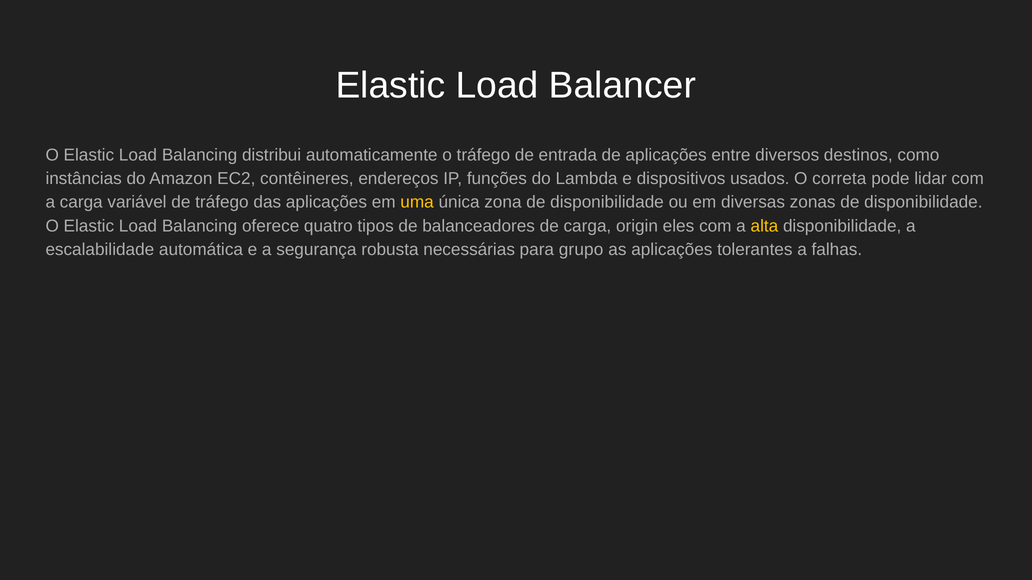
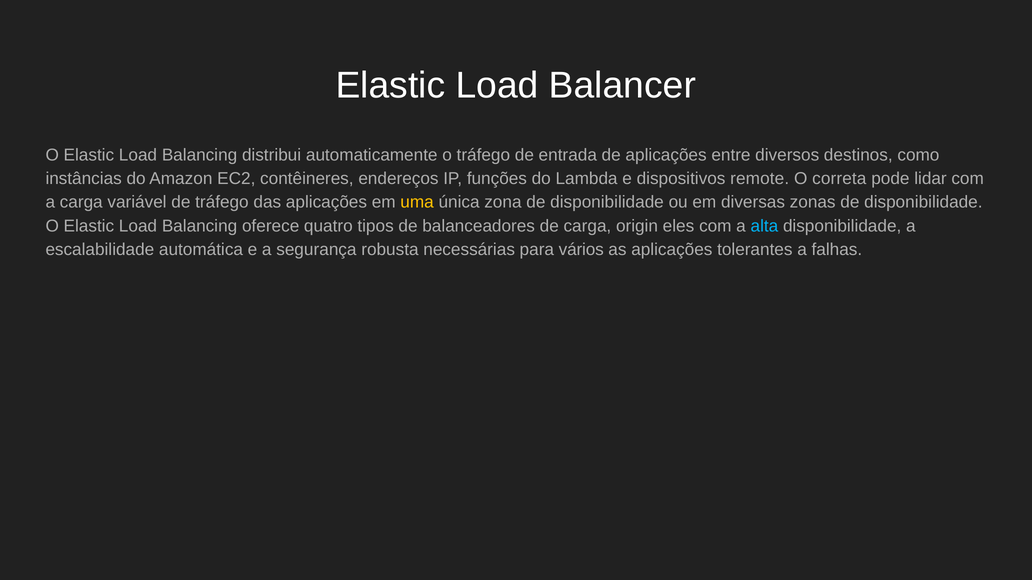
usados: usados -> remote (760, 179)
alta colour: yellow -> light blue (764, 226)
grupo: grupo -> vários (581, 250)
